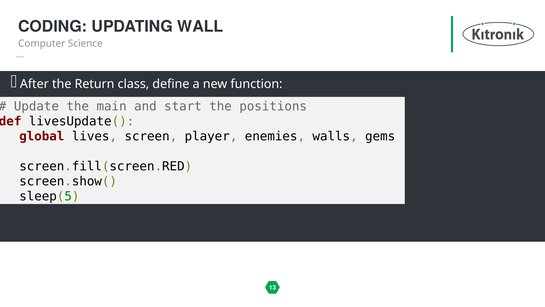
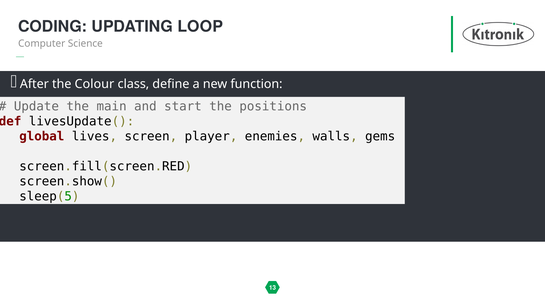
WALL: WALL -> LOOP (200, 27)
Return: Return -> Colour (94, 84)
